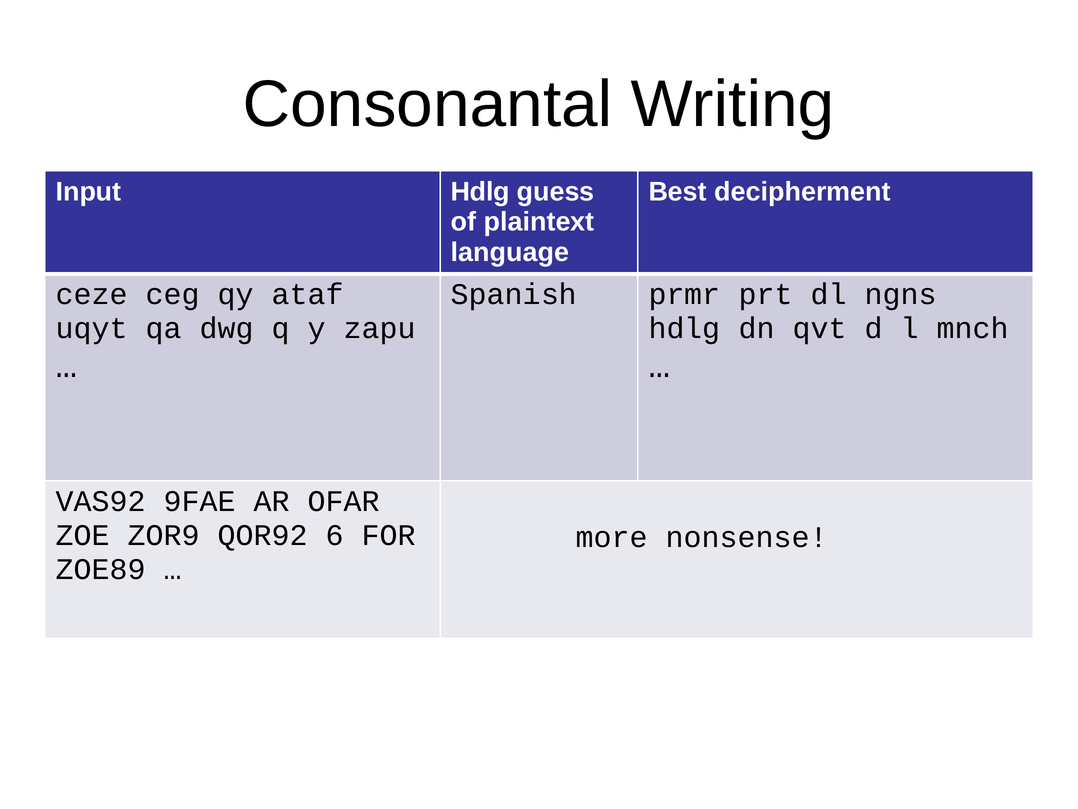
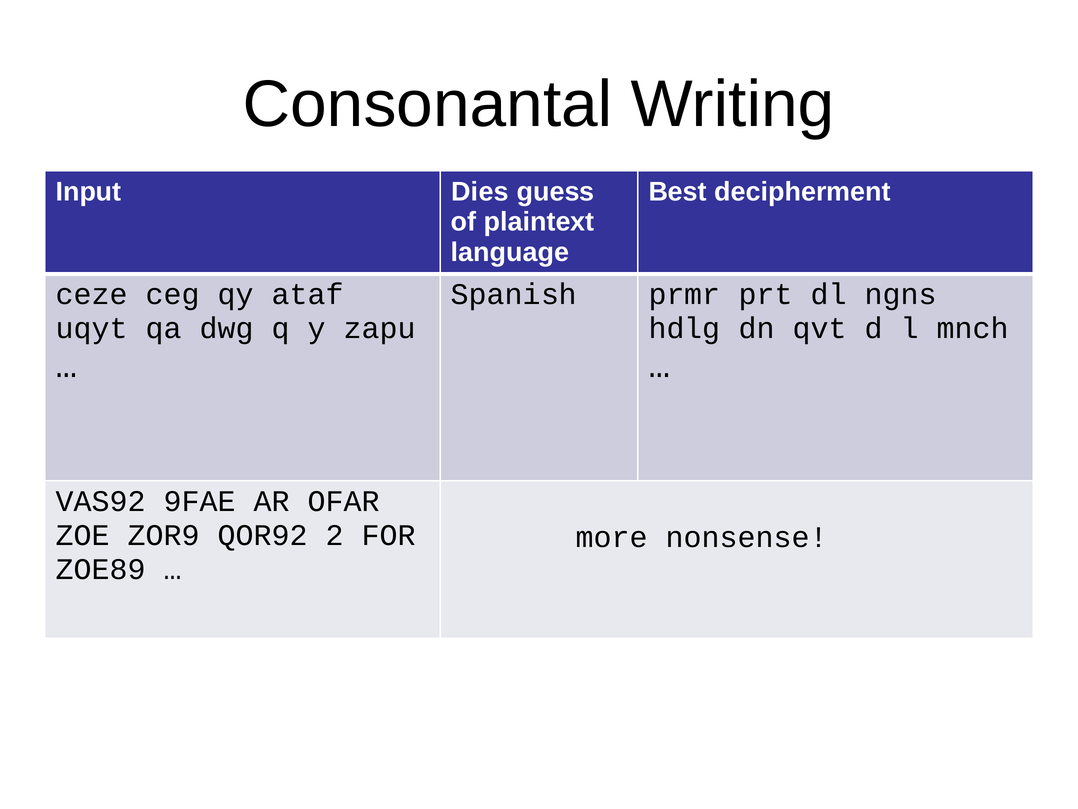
Input Hdlg: Hdlg -> Dies (480, 192)
6: 6 -> 2 (335, 535)
